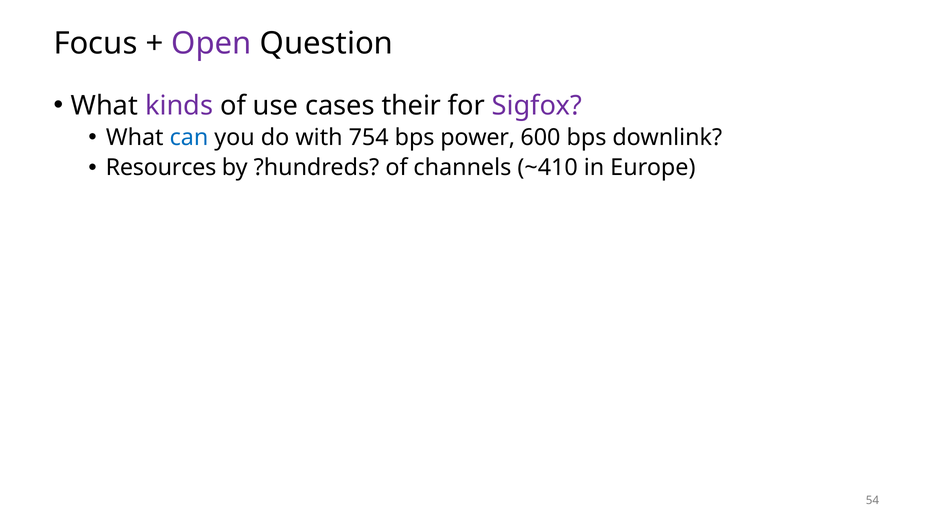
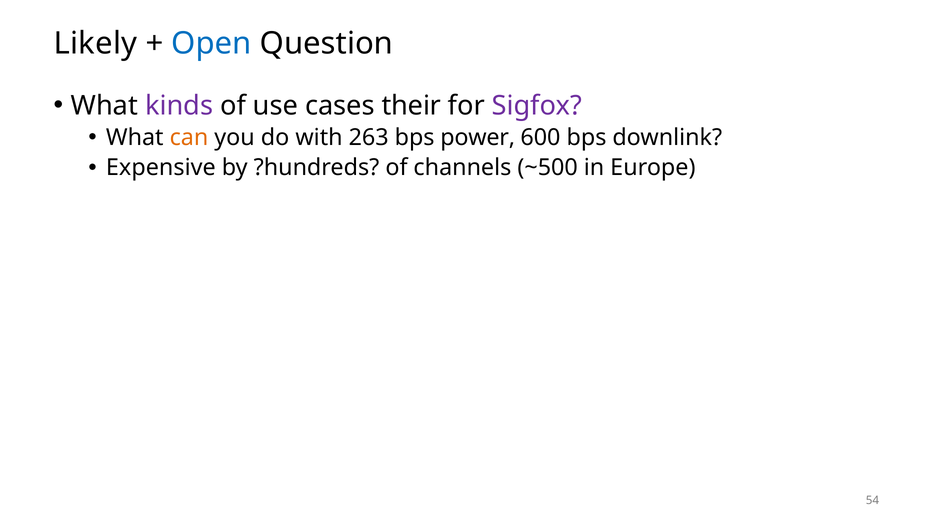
Focus: Focus -> Likely (95, 44)
Open colour: purple -> blue (212, 44)
can colour: blue -> orange (189, 138)
754: 754 -> 263 (369, 138)
Resources: Resources -> Expensive (161, 168)
~410: ~410 -> ~500 (548, 168)
